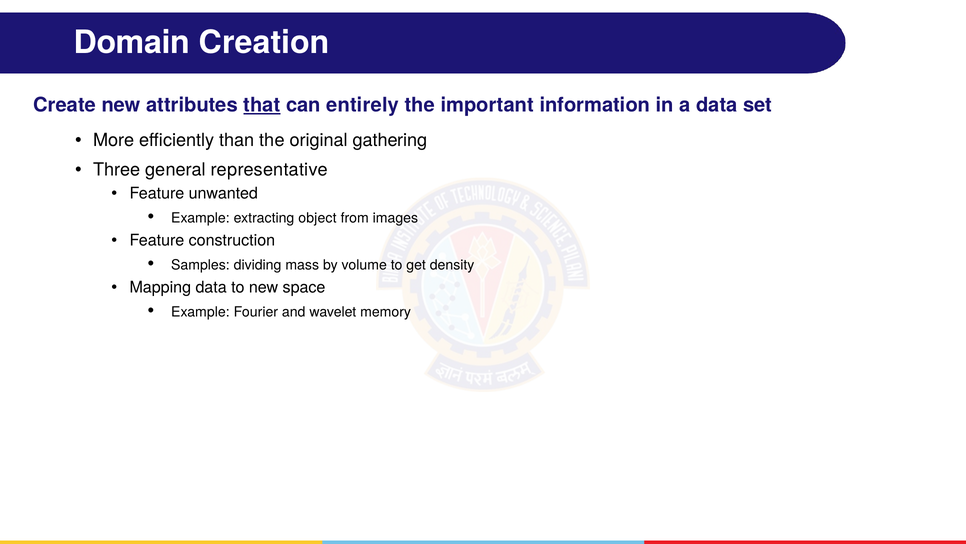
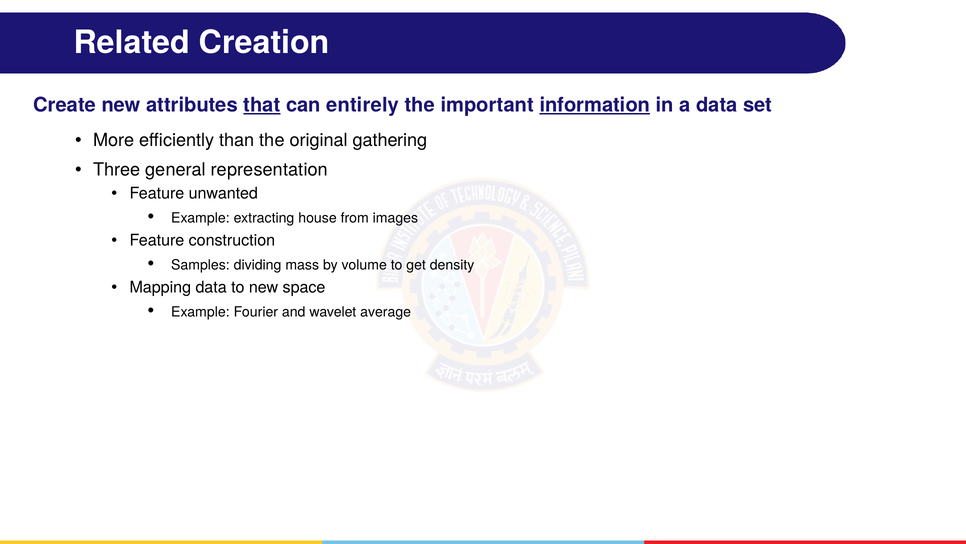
Domain: Domain -> Related (132, 43)
information underline: none -> present (595, 105)
representative: representative -> representation (269, 170)
object: object -> house (318, 218)
memory: memory -> average (386, 312)
